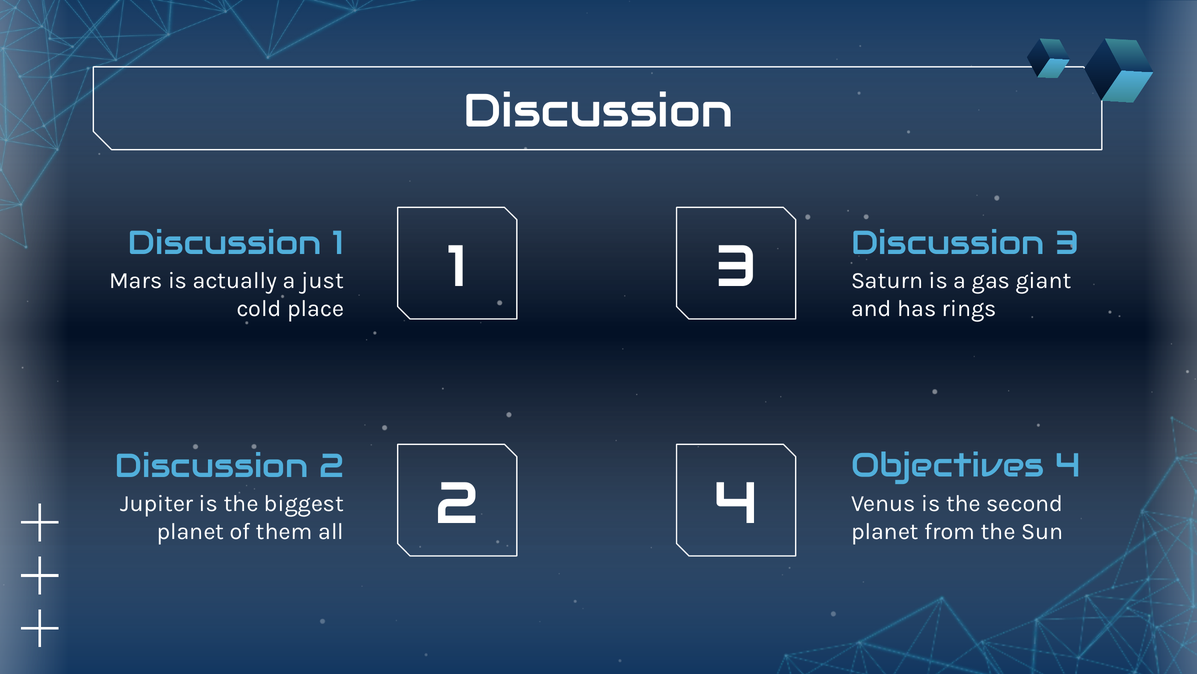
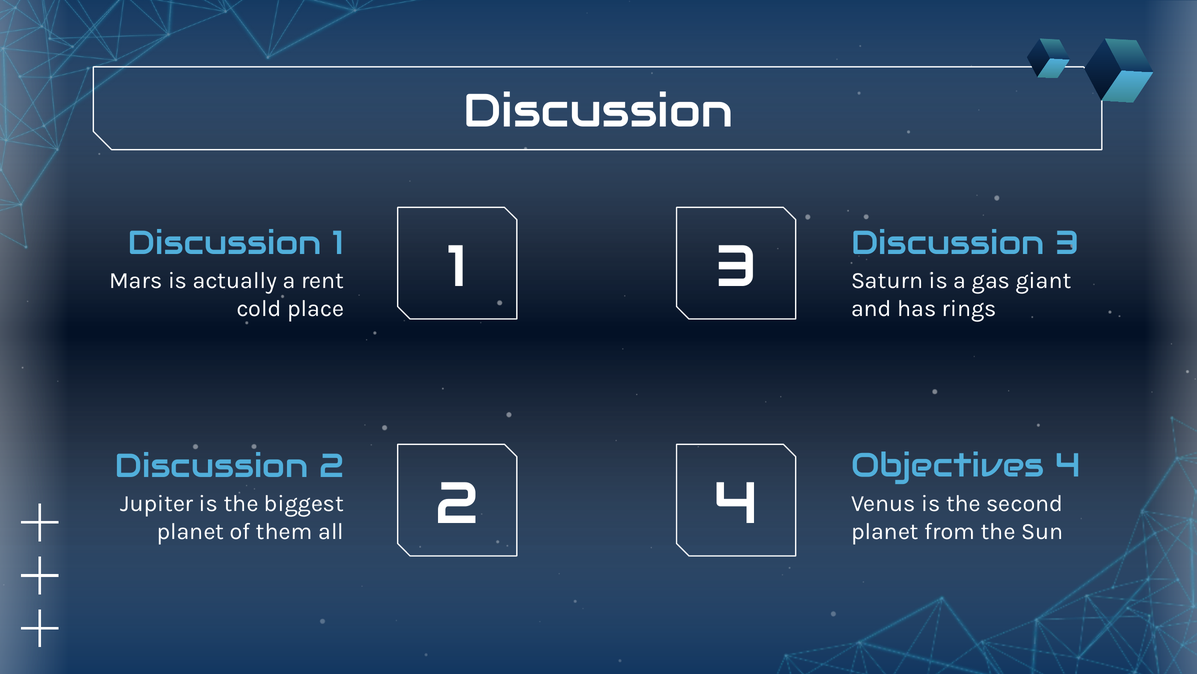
just: just -> rent (323, 280)
